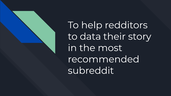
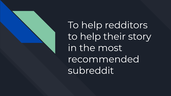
data: data -> help (90, 37)
